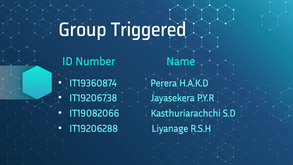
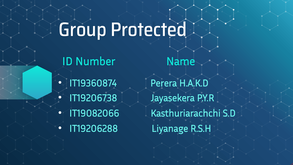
Triggered: Triggered -> Protected (149, 30)
